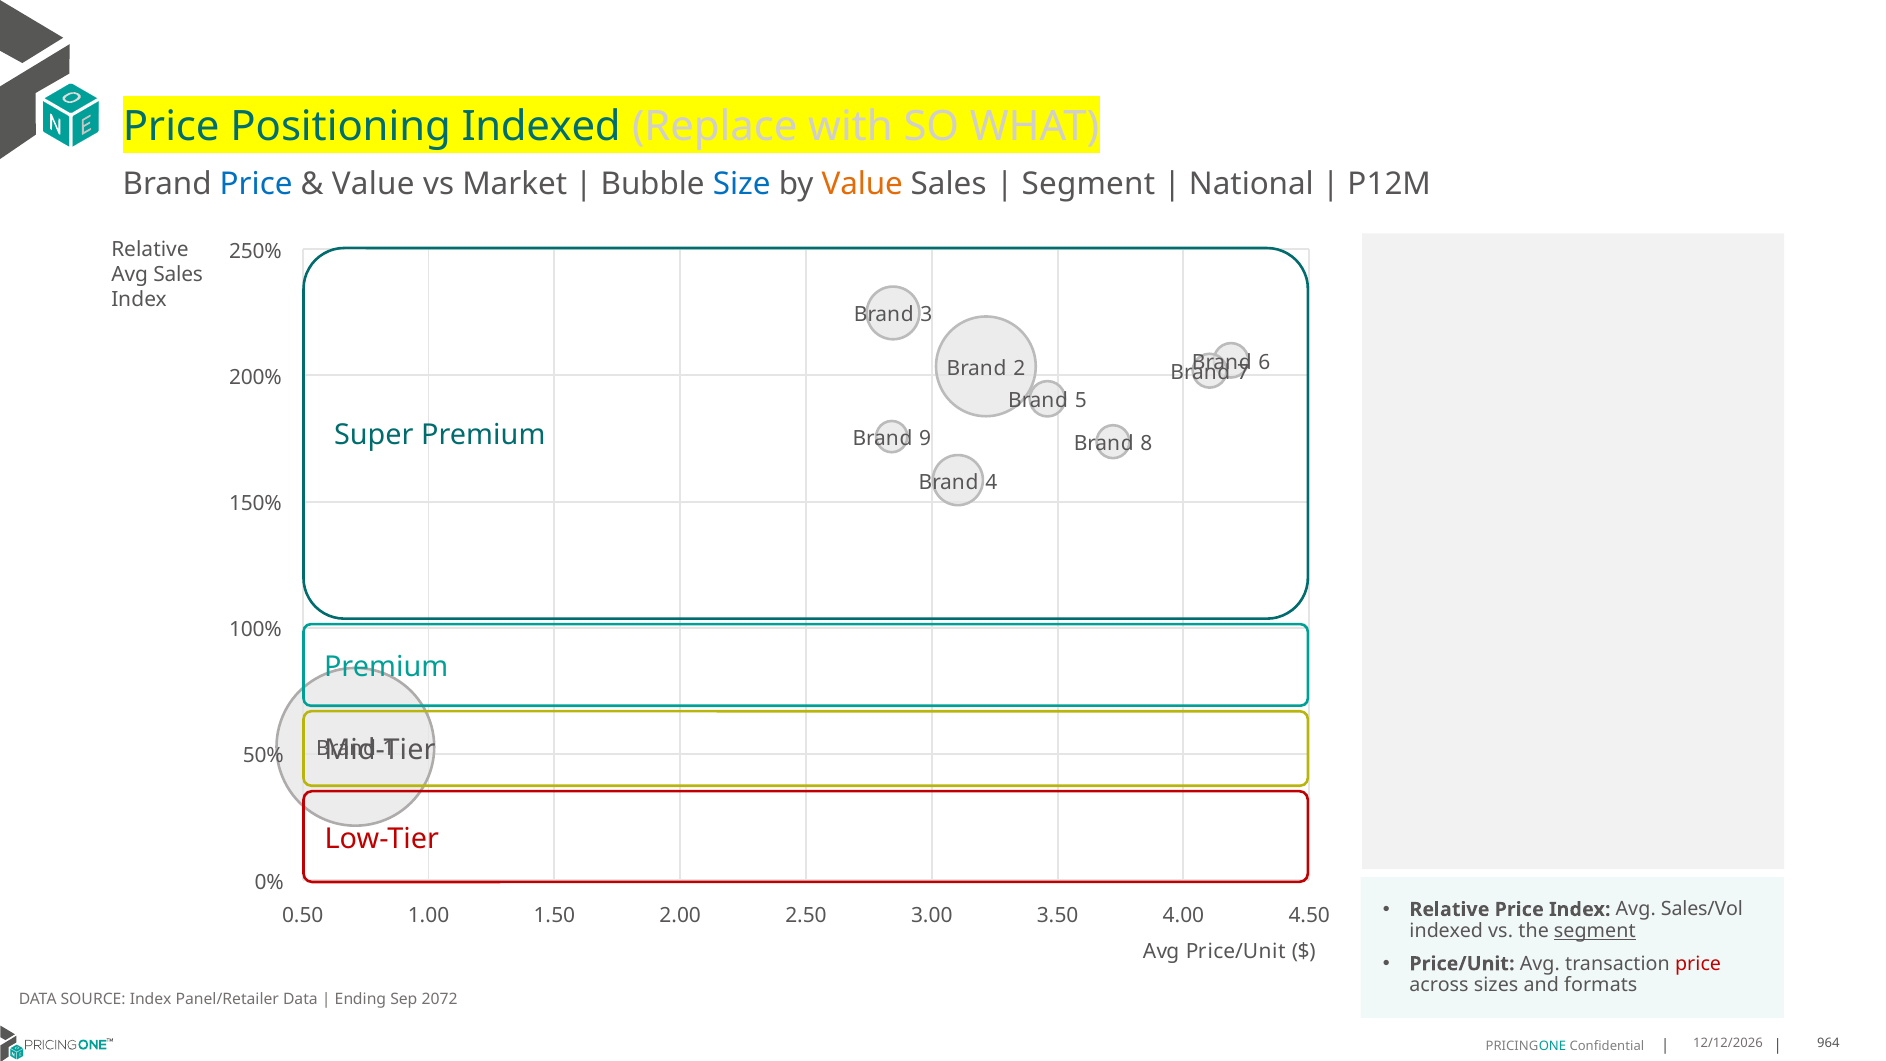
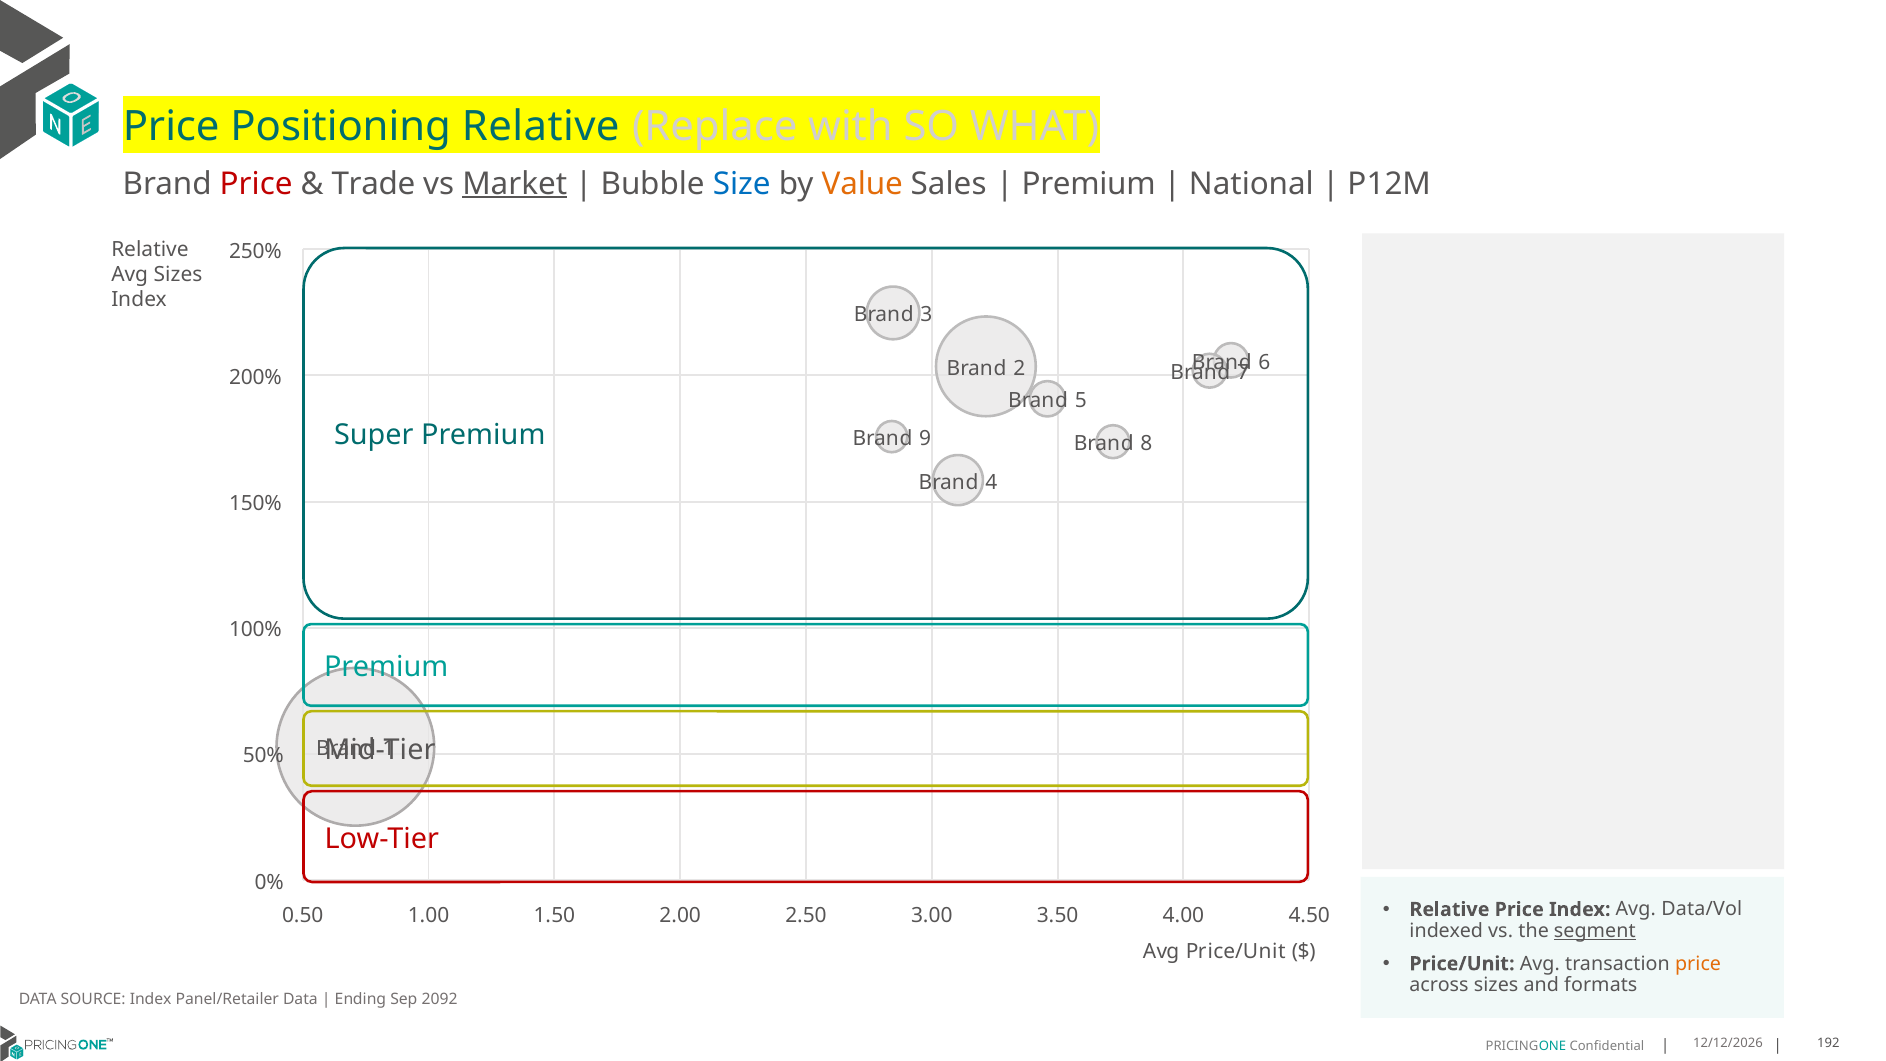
Positioning Indexed: Indexed -> Relative (541, 127)
Price colour: blue -> red (256, 184)
Value: Value -> Trade (373, 184)
Market underline: none -> present (515, 184)
Segment: Segment -> Premium (1089, 184)
Avg Sales: Sales -> Sizes (178, 275)
Sales/Vol: Sales/Vol -> Data/Vol (1702, 909)
price colour: red -> orange (1698, 964)
2072: 2072 -> 2092 (440, 999)
964: 964 -> 192 (1828, 1043)
